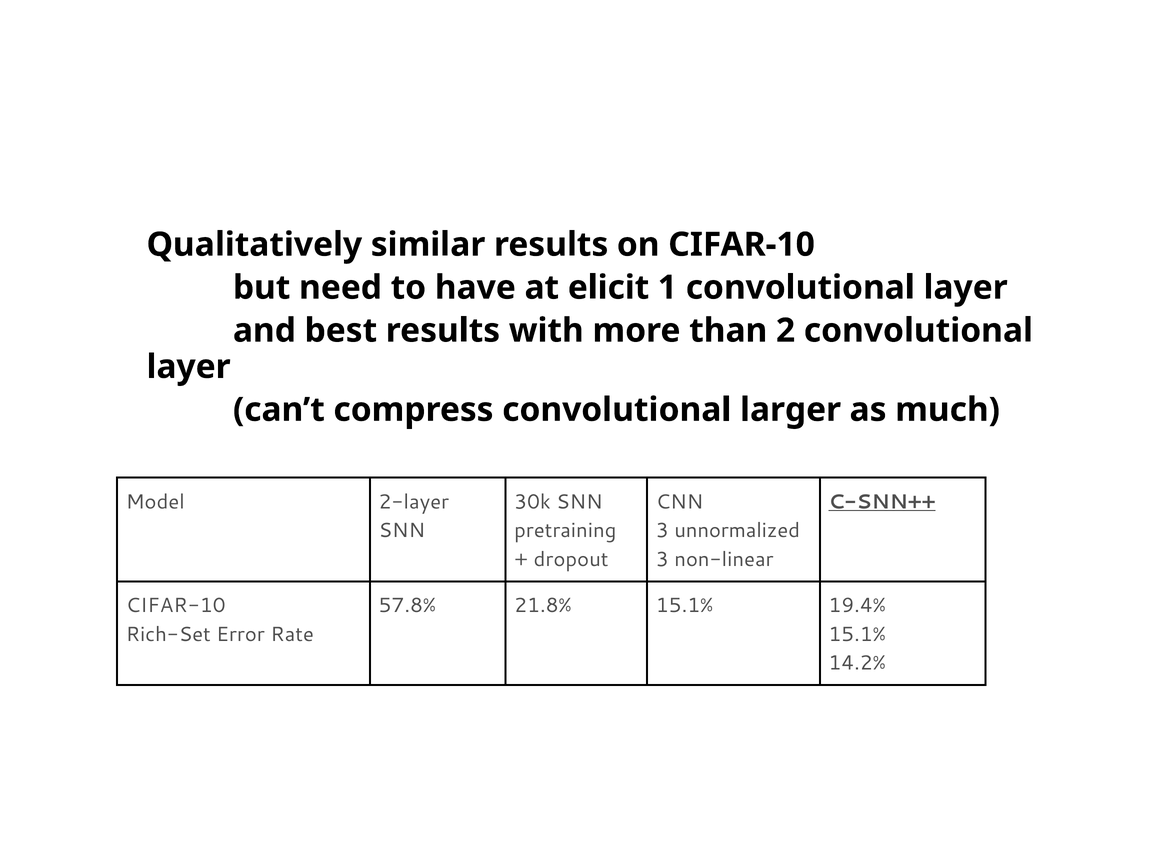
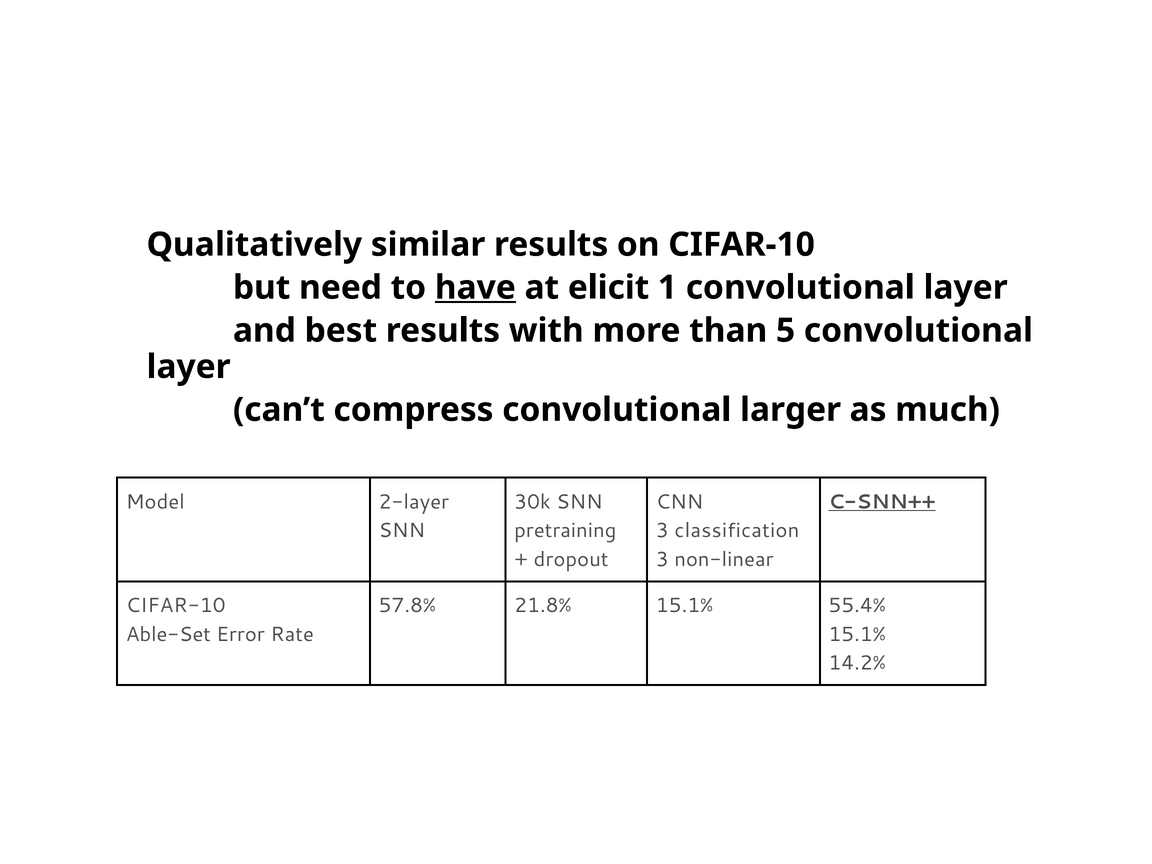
have underline: none -> present (475, 288)
2: 2 -> 5 (786, 331)
unnormalized: unnormalized -> classification (737, 531)
19.4%: 19.4% -> 55.4% (857, 606)
Rich-Set: Rich-Set -> Able-Set (168, 634)
